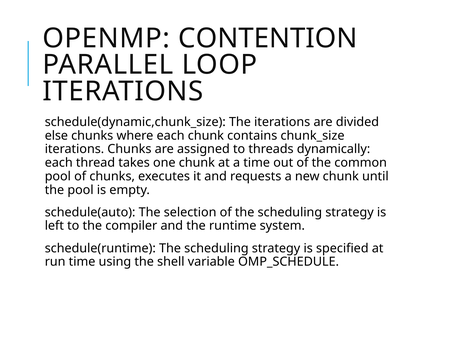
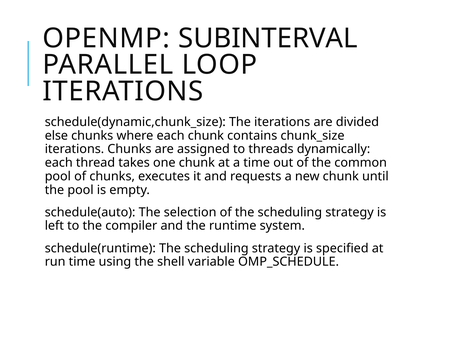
CONTENTION: CONTENTION -> SUBINTERVAL (268, 38)
